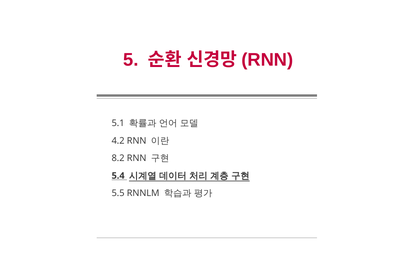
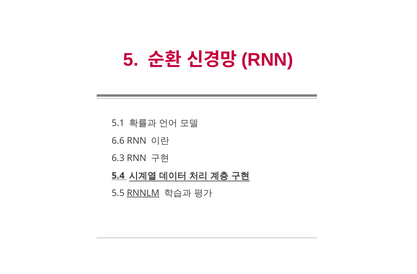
4.2: 4.2 -> 6.6 (118, 141)
8.2: 8.2 -> 6.3 (118, 158)
RNNLM underline: none -> present (143, 193)
